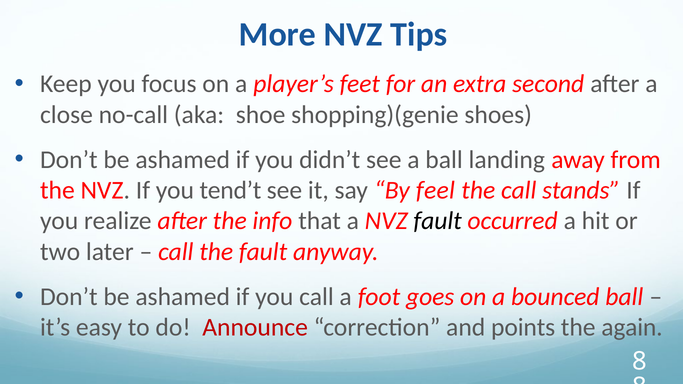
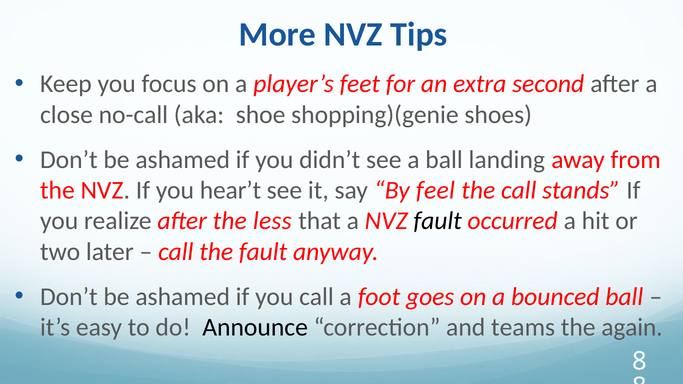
tend’t: tend’t -> hear’t (230, 190)
info: info -> less (272, 221)
Announce colour: red -> black (255, 328)
points: points -> teams (523, 328)
